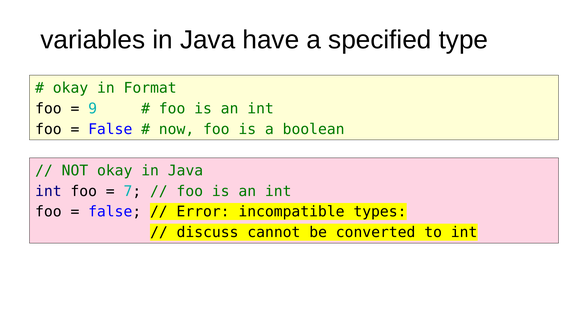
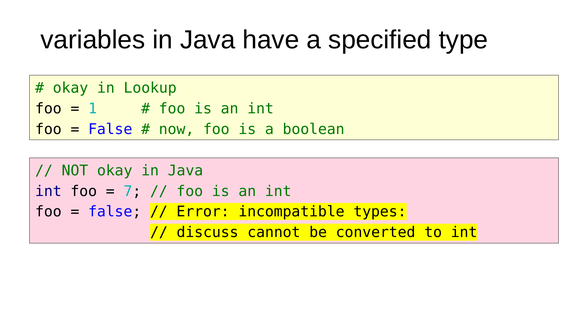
Format: Format -> Lookup (150, 88)
9: 9 -> 1 (93, 109)
